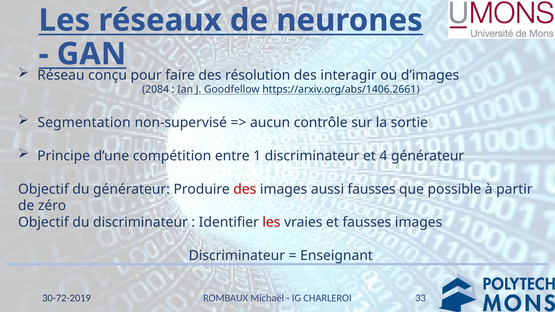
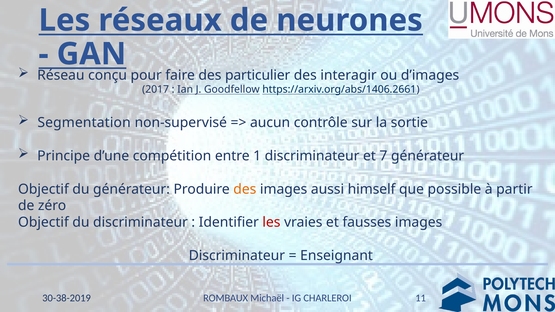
résolution: résolution -> particulier (258, 75)
2084: 2084 -> 2017 (156, 89)
4: 4 -> 7 (383, 156)
des colour: red -> orange (245, 189)
aussi fausses: fausses -> himself (372, 189)
33: 33 -> 11 (421, 298)
30-72-2019: 30-72-2019 -> 30-38-2019 (67, 298)
